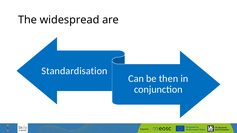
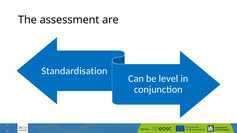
widespread: widespread -> assessment (70, 20)
then: then -> level (169, 79)
